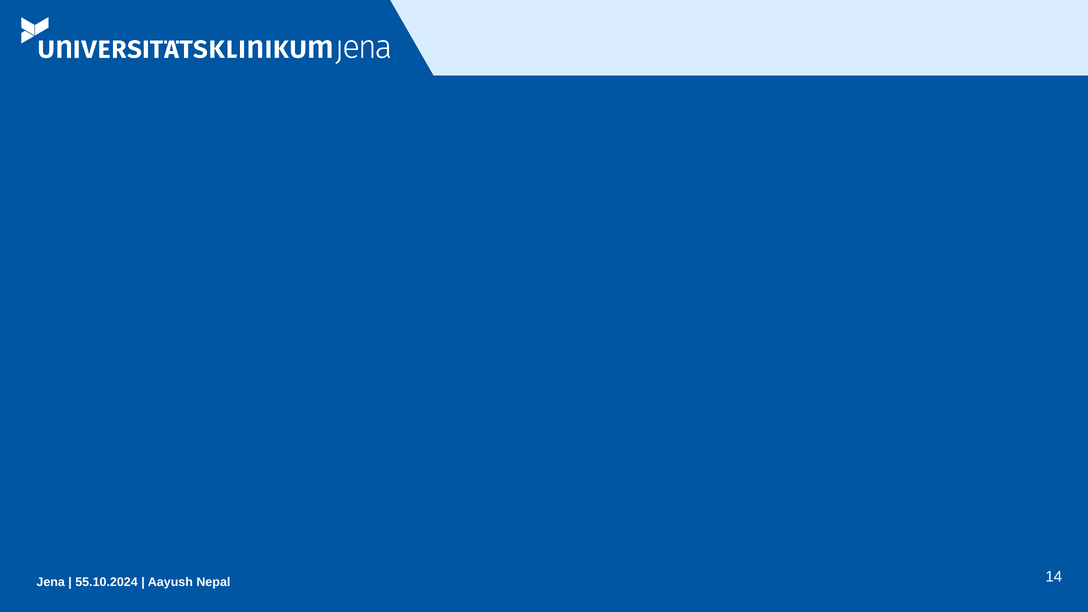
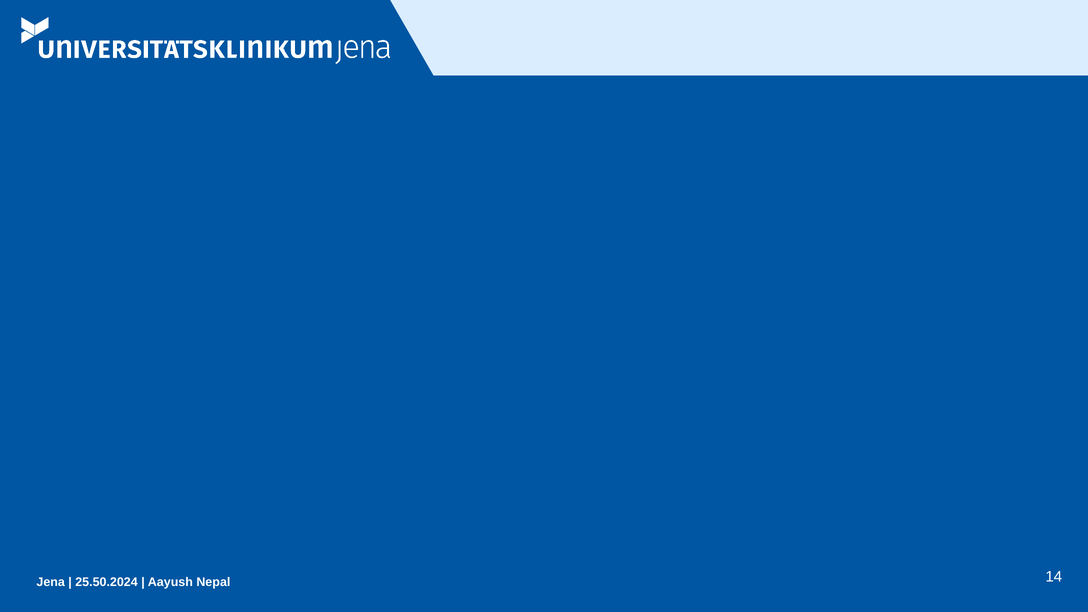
55.10.2024: 55.10.2024 -> 25.50.2024 (107, 582)
